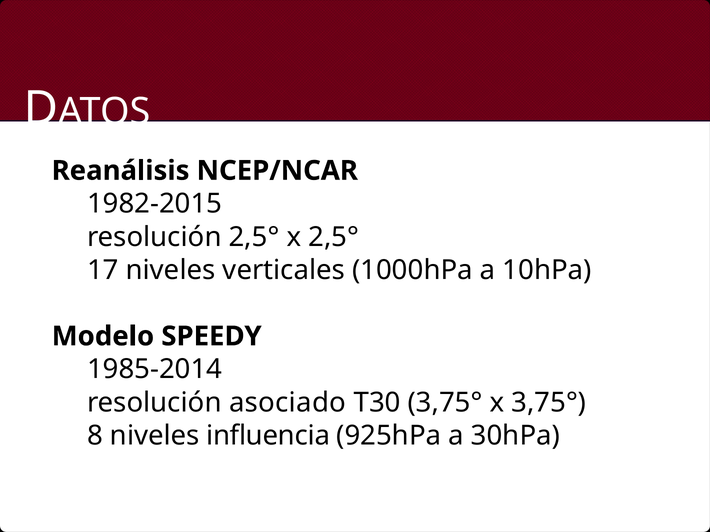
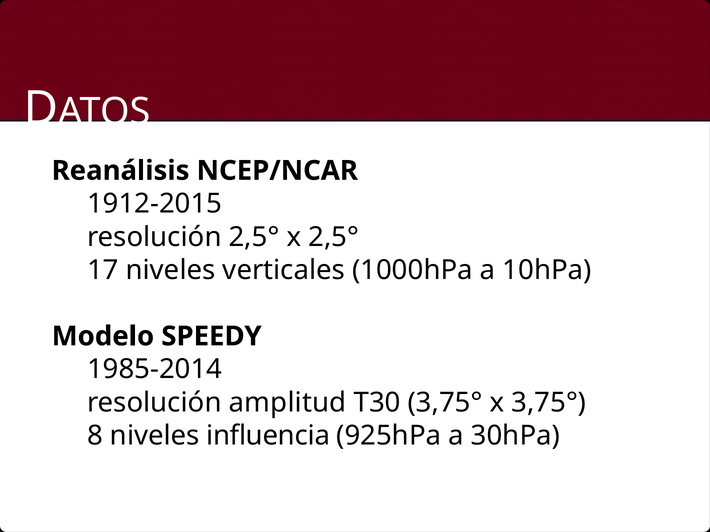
1982-2015: 1982-2015 -> 1912-2015 (155, 204)
asociado: asociado -> amplitud (288, 403)
